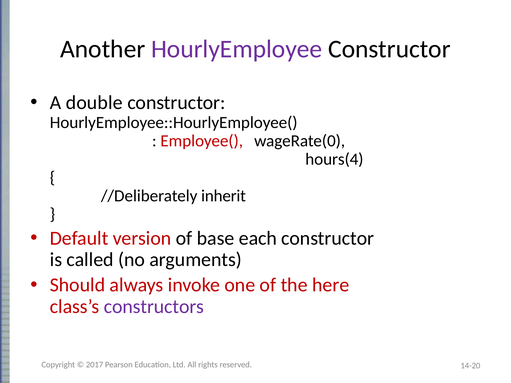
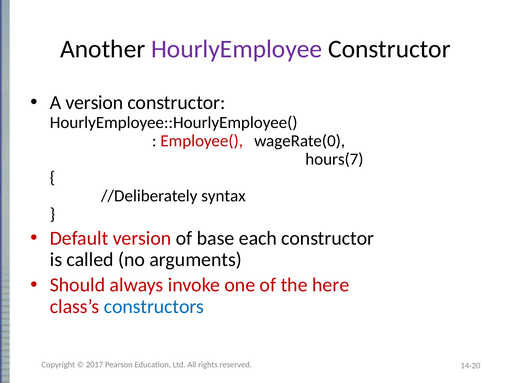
A double: double -> version (94, 103)
hours(4: hours(4 -> hours(7 (334, 159)
inherit: inherit -> syntax (223, 196)
constructors colour: purple -> blue (154, 307)
